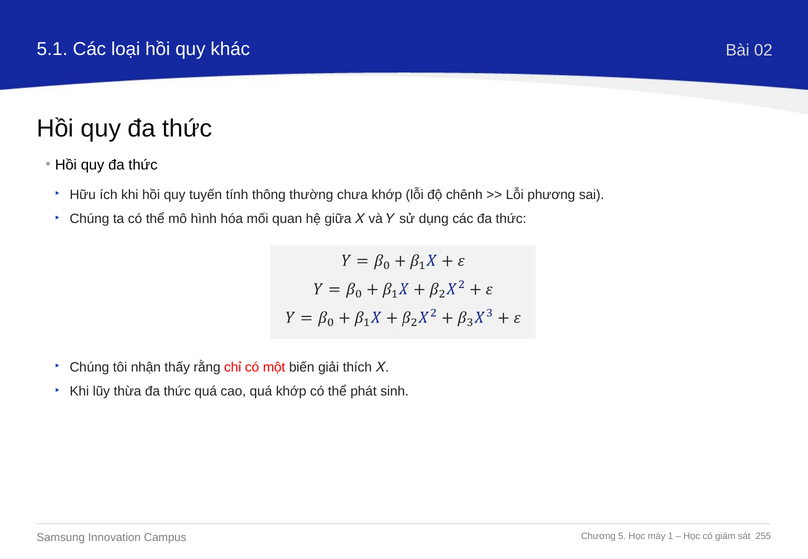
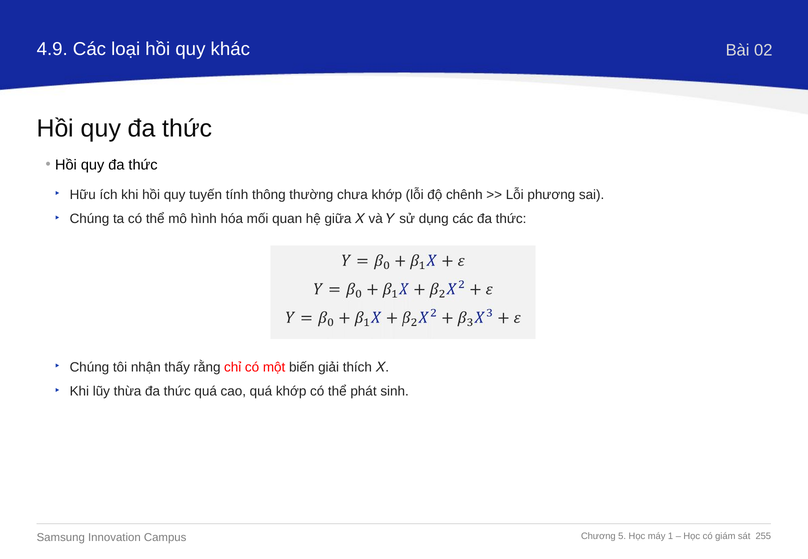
5.1: 5.1 -> 4.9 (52, 49)
